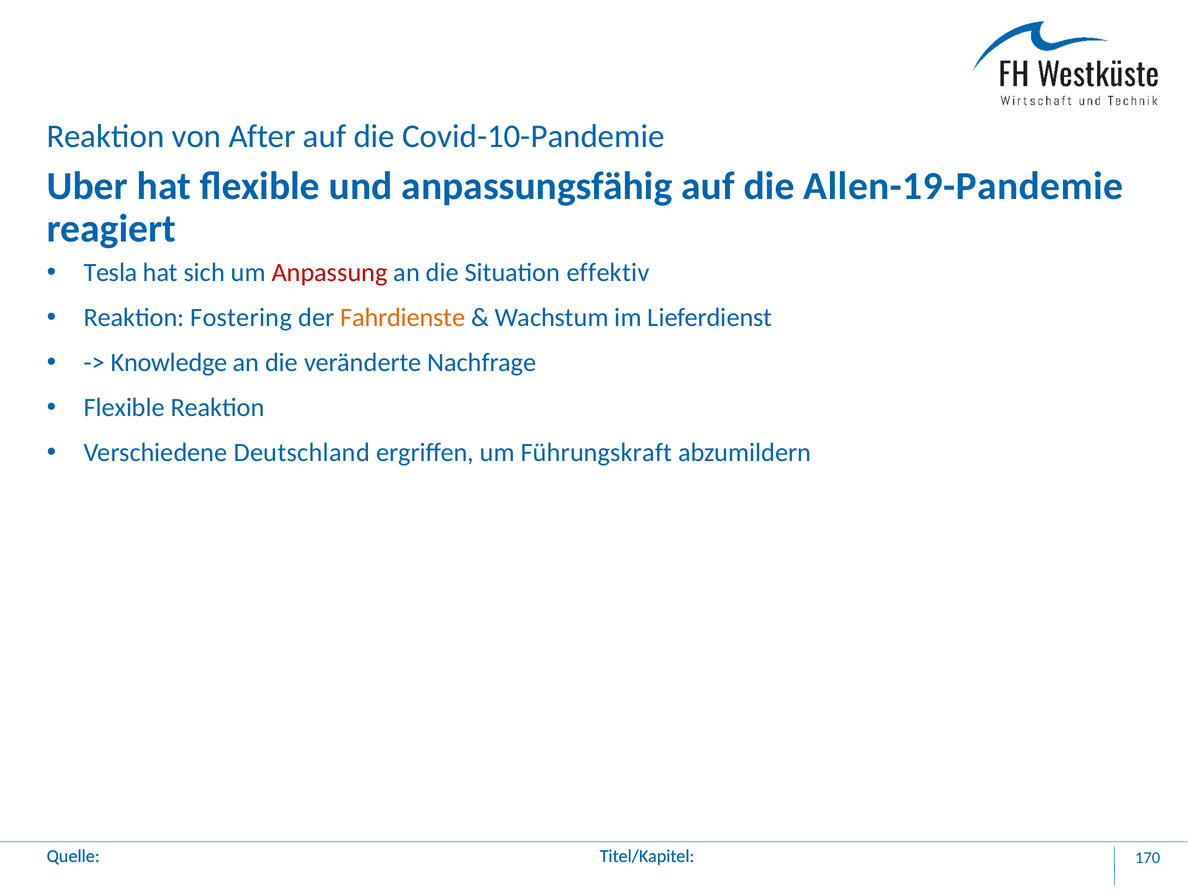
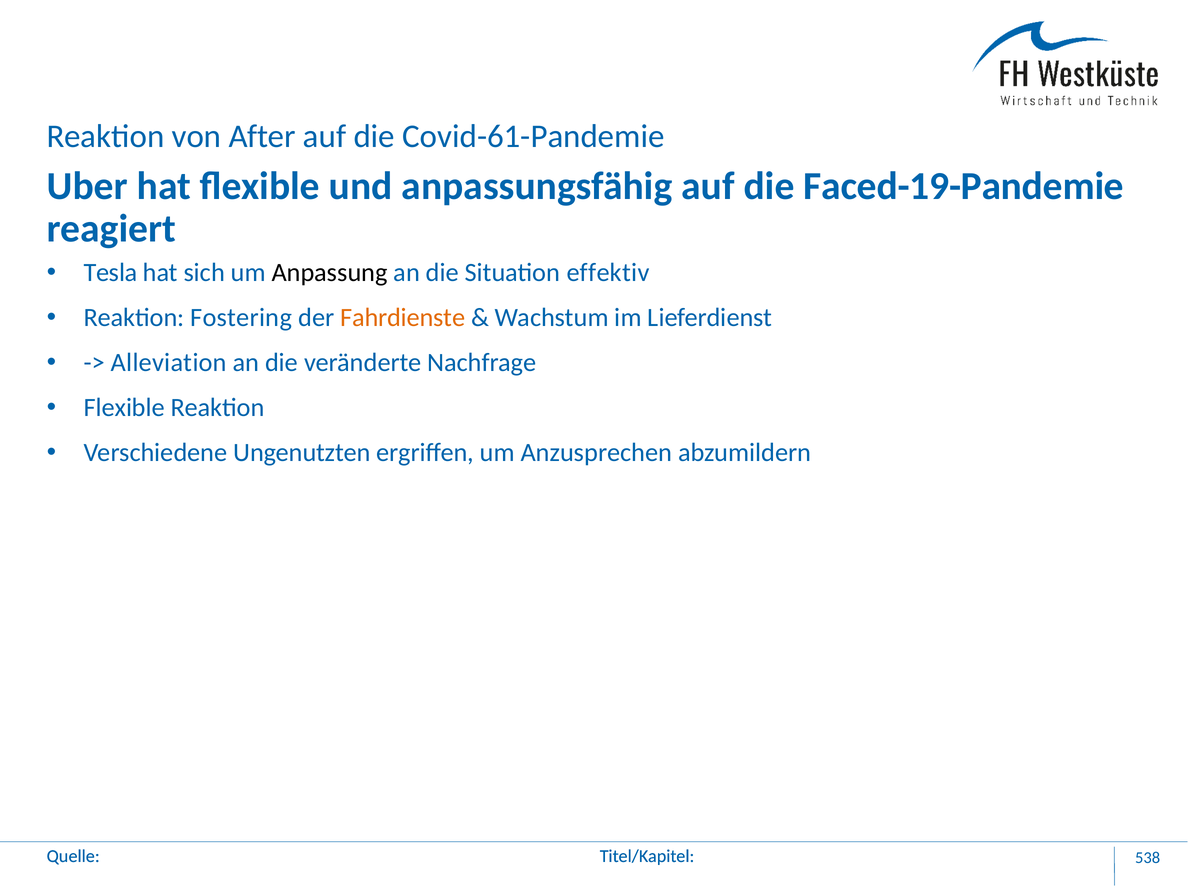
Covid-10-Pandemie: Covid-10-Pandemie -> Covid-61-Pandemie (534, 136)
Allen-19-Pandemie: Allen-19-Pandemie -> Faced-19-Pandemie (964, 186)
Anpassung colour: red -> black (330, 272)
Knowledge: Knowledge -> Alleviation (169, 362)
Deutschland: Deutschland -> Ungenutzten (302, 452)
Führungskraft: Führungskraft -> Anzusprechen (596, 452)
170: 170 -> 538 (1148, 858)
